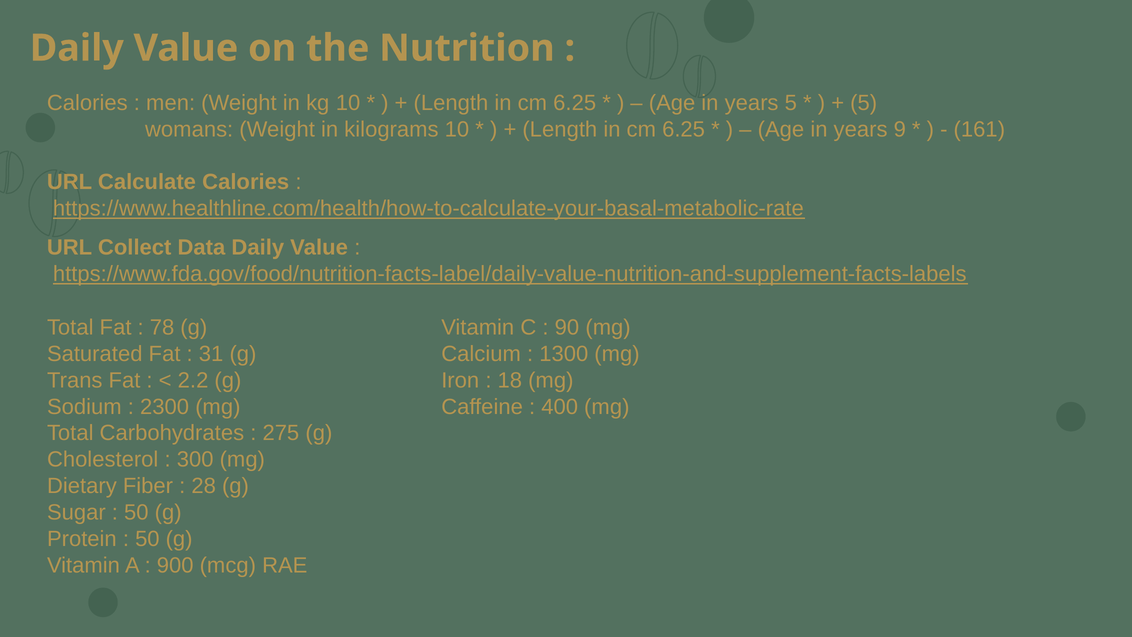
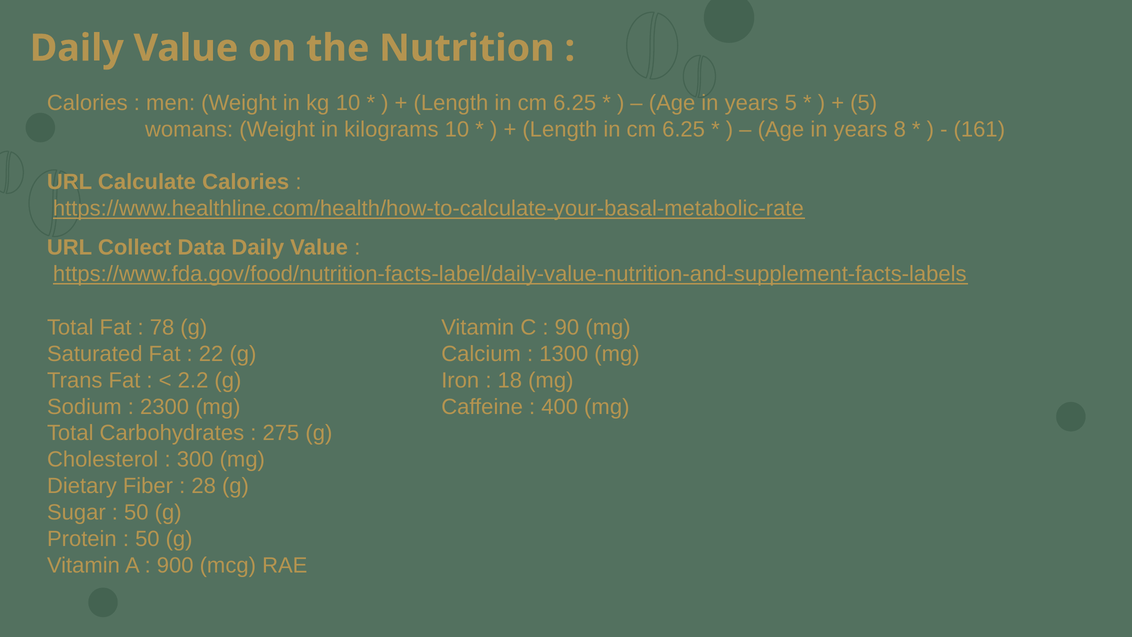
9: 9 -> 8 (900, 129)
31: 31 -> 22 (211, 354)
